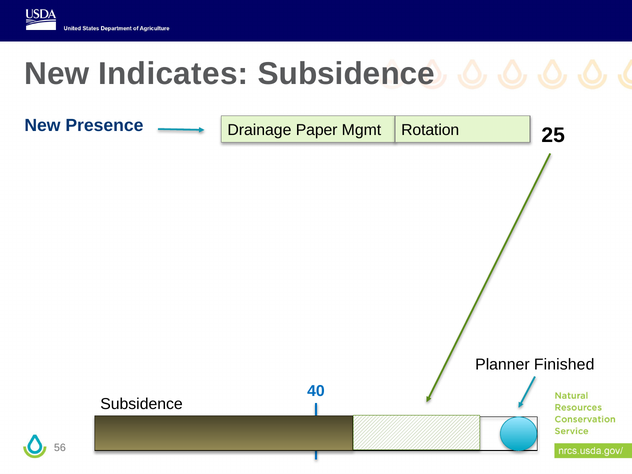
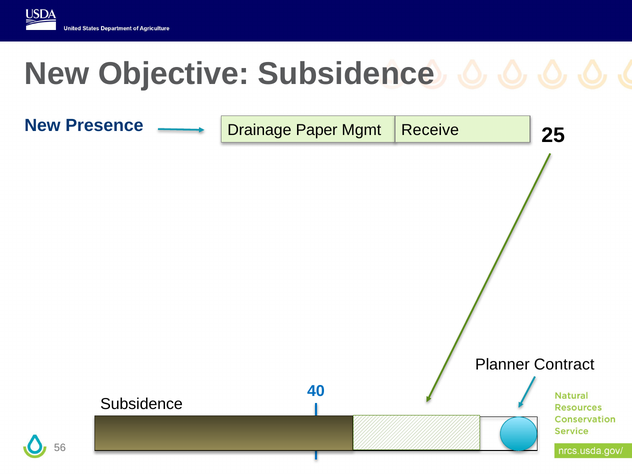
Indicates: Indicates -> Objective (174, 74)
Rotation: Rotation -> Receive (430, 130)
Finished: Finished -> Contract (564, 365)
